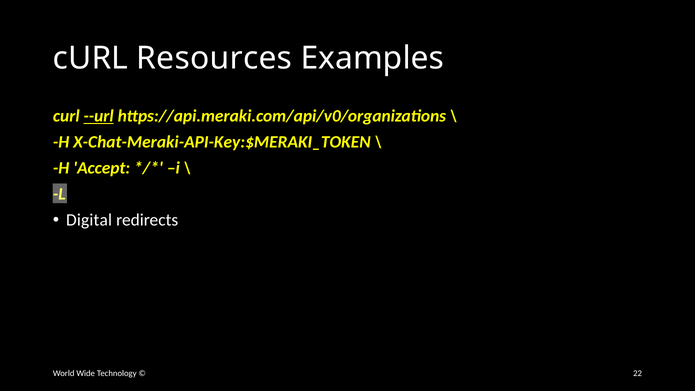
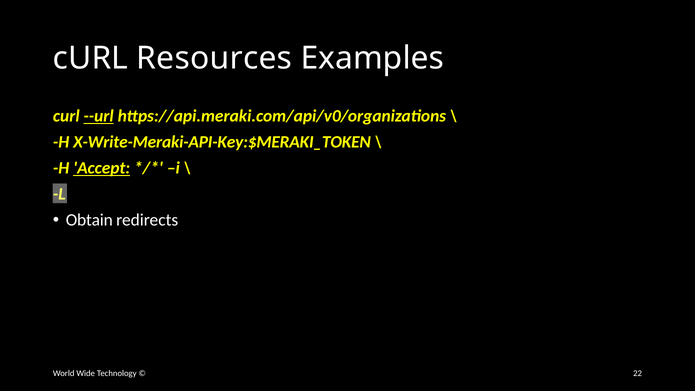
X-Chat-Meraki-API-Key:$MERAKI_TOKEN: X-Chat-Meraki-API-Key:$MERAKI_TOKEN -> X-Write-Meraki-API-Key:$MERAKI_TOKEN (222, 142)
Accept underline: none -> present (102, 168)
Digital: Digital -> Obtain (89, 220)
